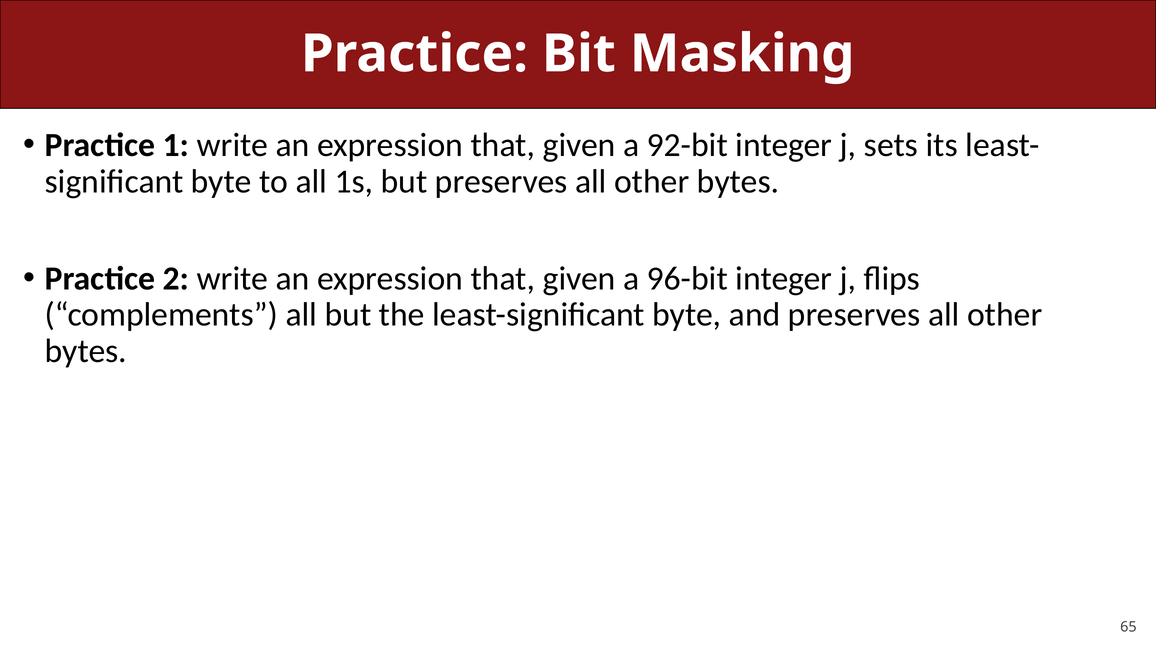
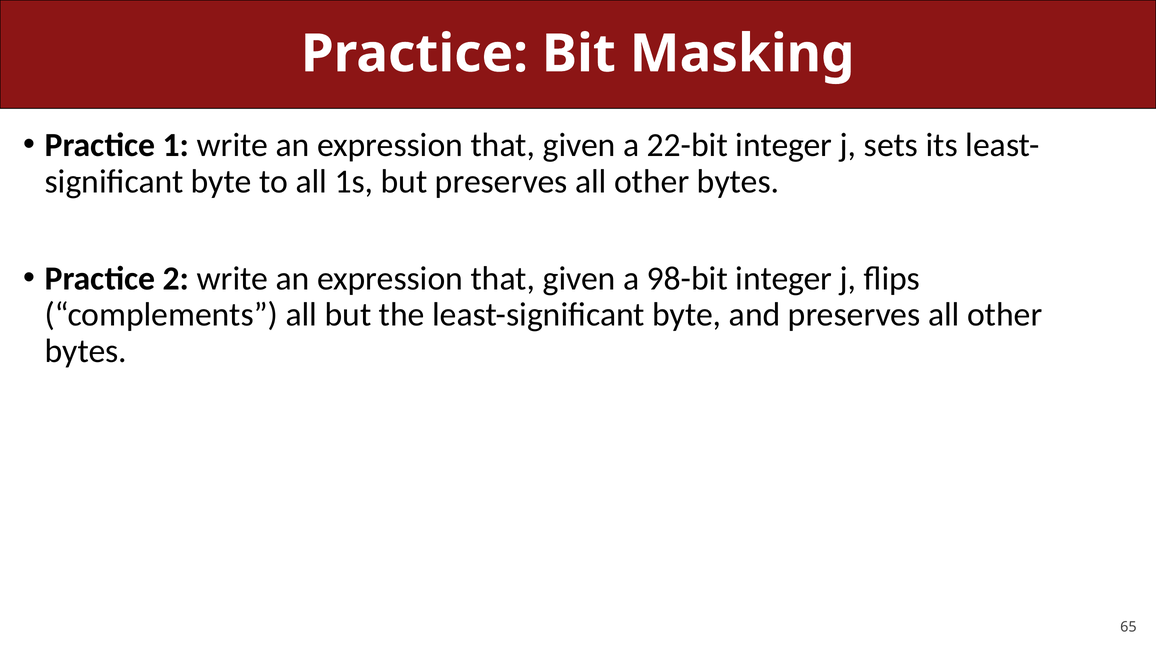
92-bit: 92-bit -> 22-bit (687, 145)
96-bit: 96-bit -> 98-bit (687, 279)
